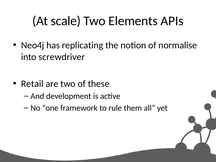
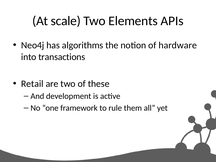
replicating: replicating -> algorithms (83, 45)
normalise: normalise -> hardware (178, 45)
screwdriver: screwdriver -> transactions (62, 57)
